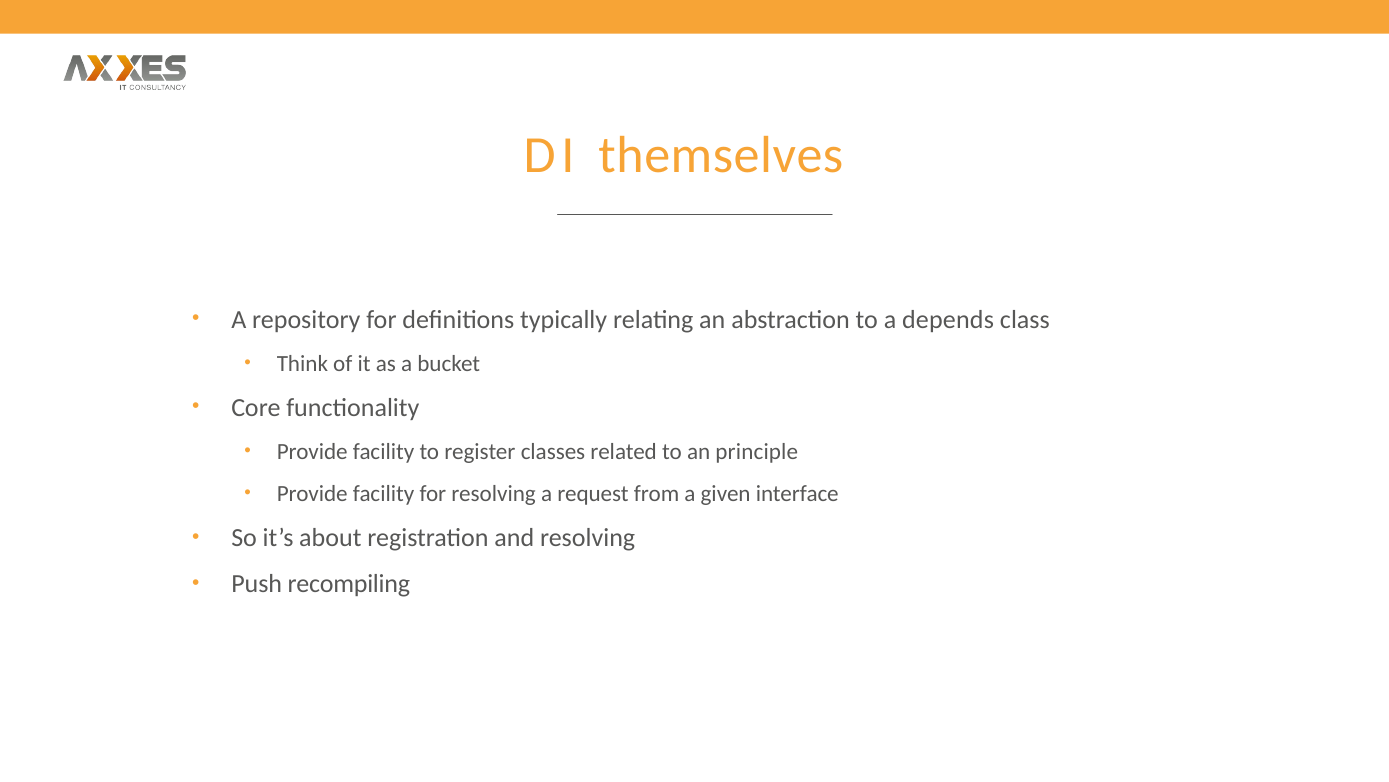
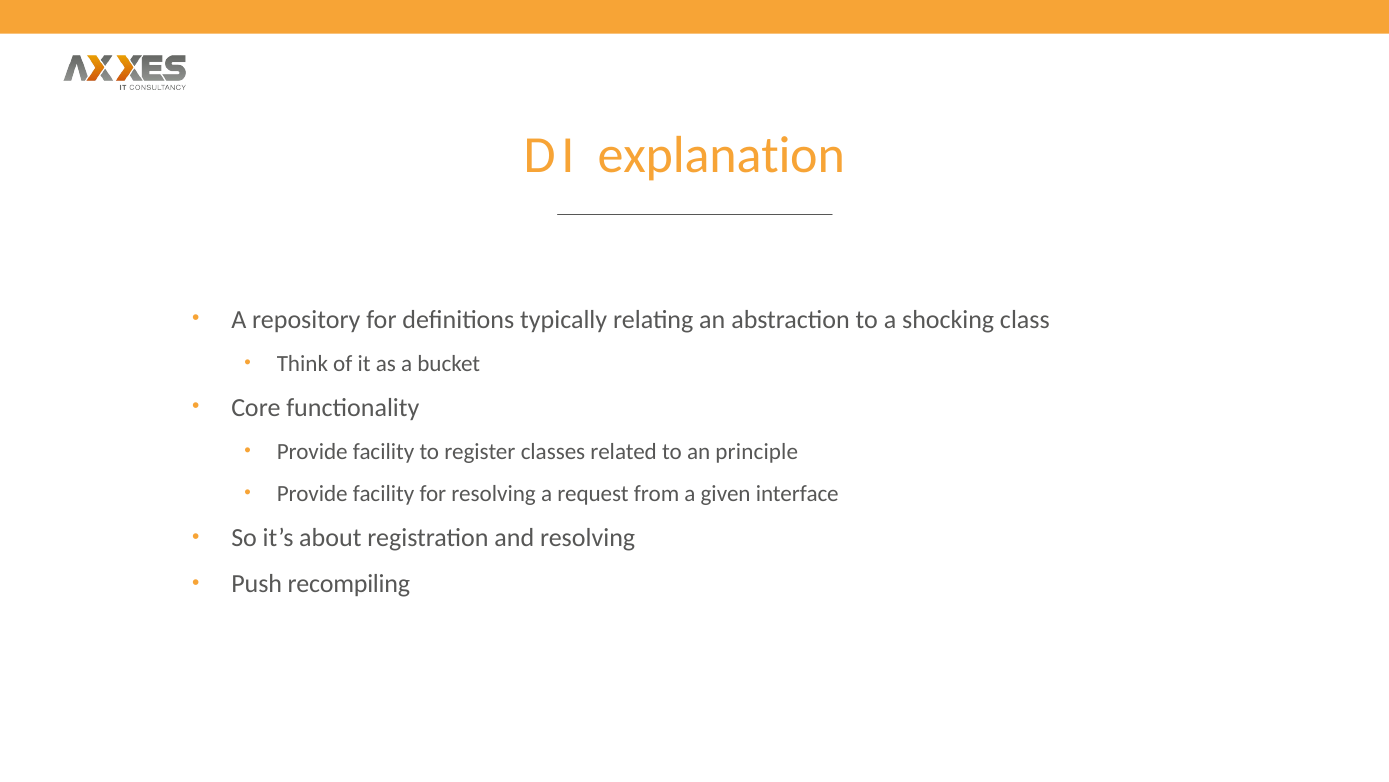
themselves: themselves -> explanation (721, 155)
depends: depends -> shocking (948, 319)
